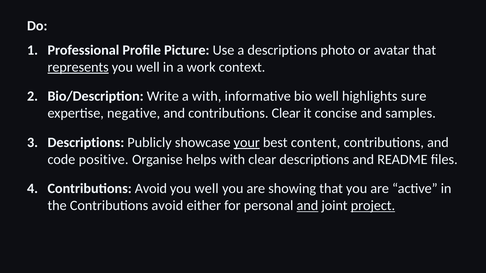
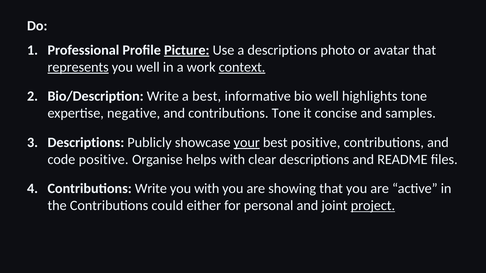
Picture underline: none -> present (187, 50)
context underline: none -> present (242, 67)
a with: with -> best (207, 96)
highlights sure: sure -> tone (414, 96)
contributions Clear: Clear -> Tone (286, 113)
best content: content -> positive (316, 143)
Avoid: Avoid -> Write (151, 189)
well: well -> with (207, 189)
the Contributions avoid: avoid -> could (167, 206)
and underline: present -> none (307, 206)
